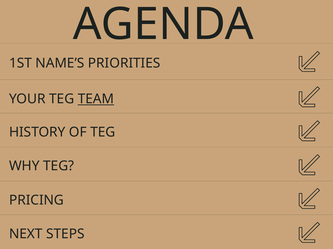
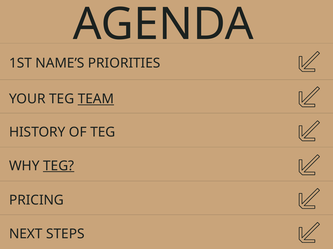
TEG underline: none -> present (59, 166)
